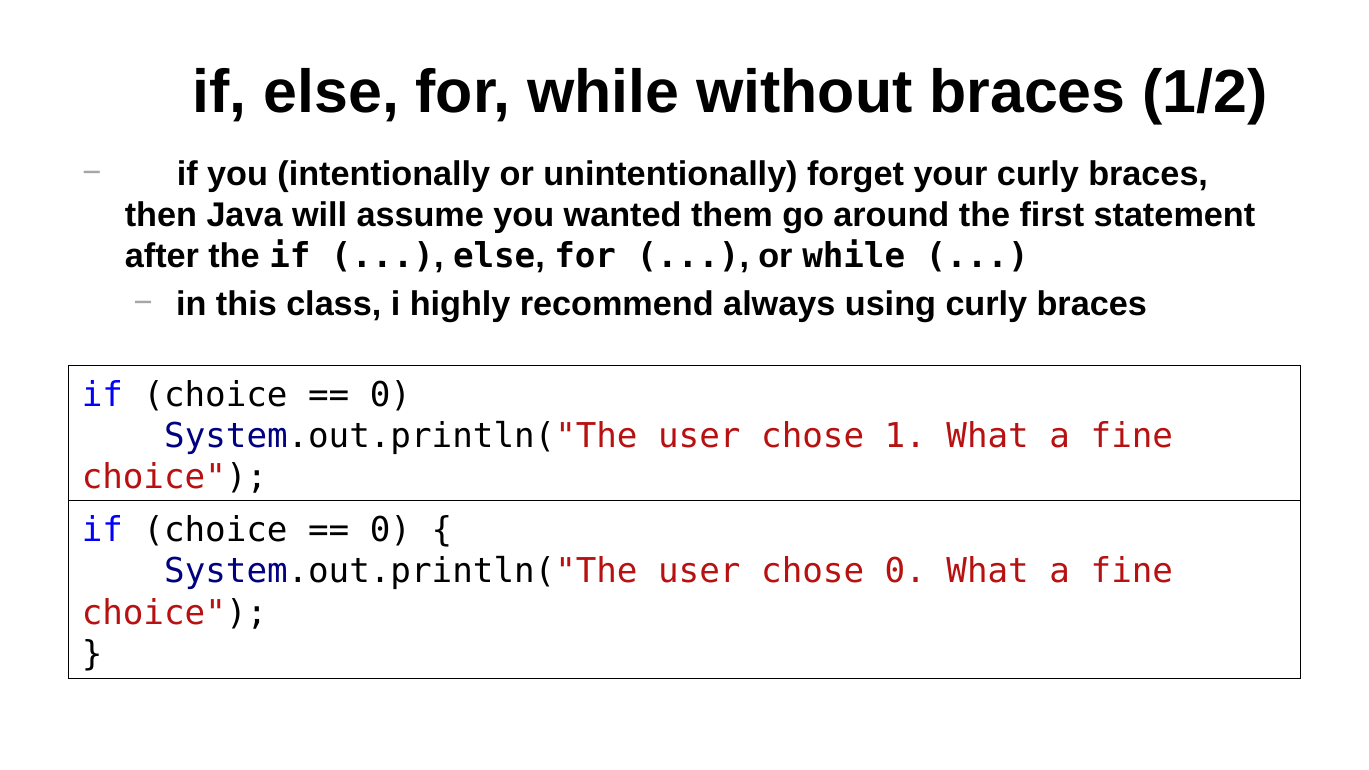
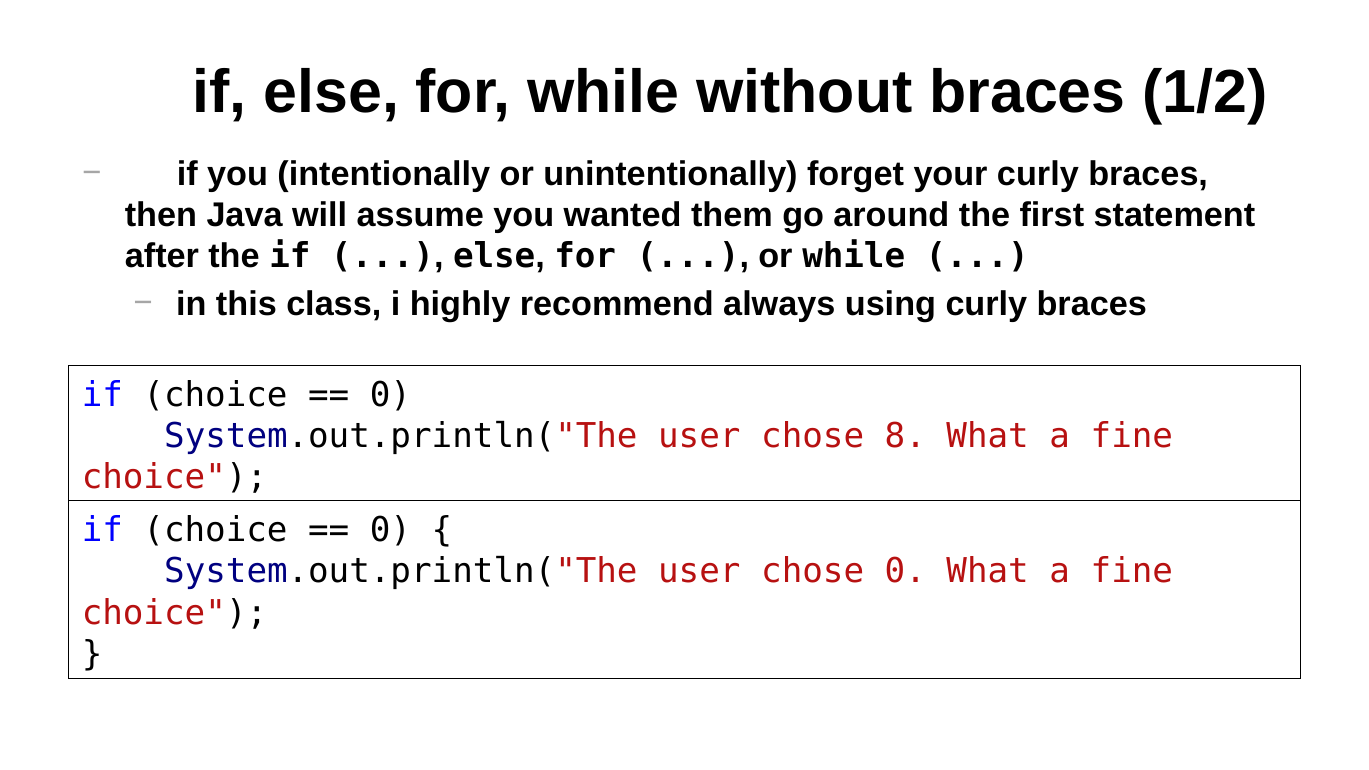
1: 1 -> 8 (905, 436)
